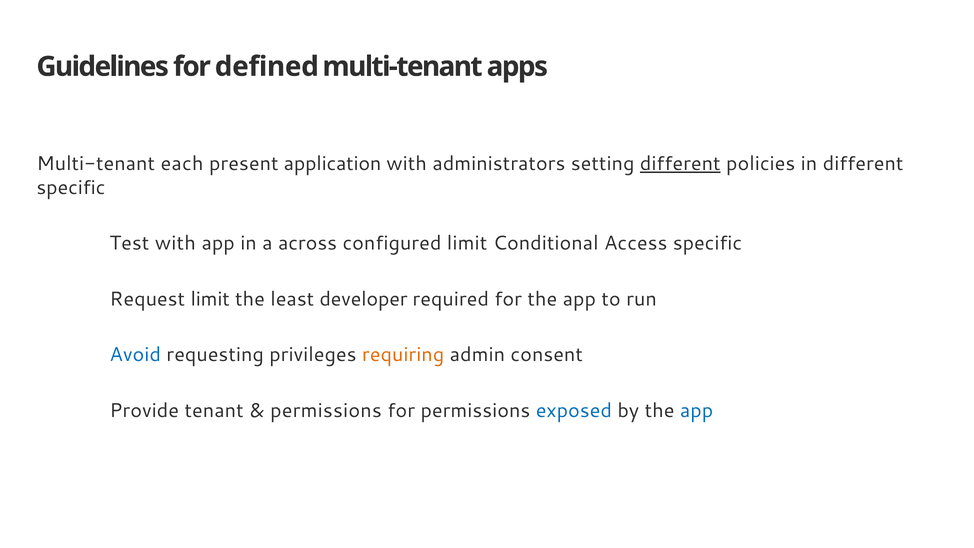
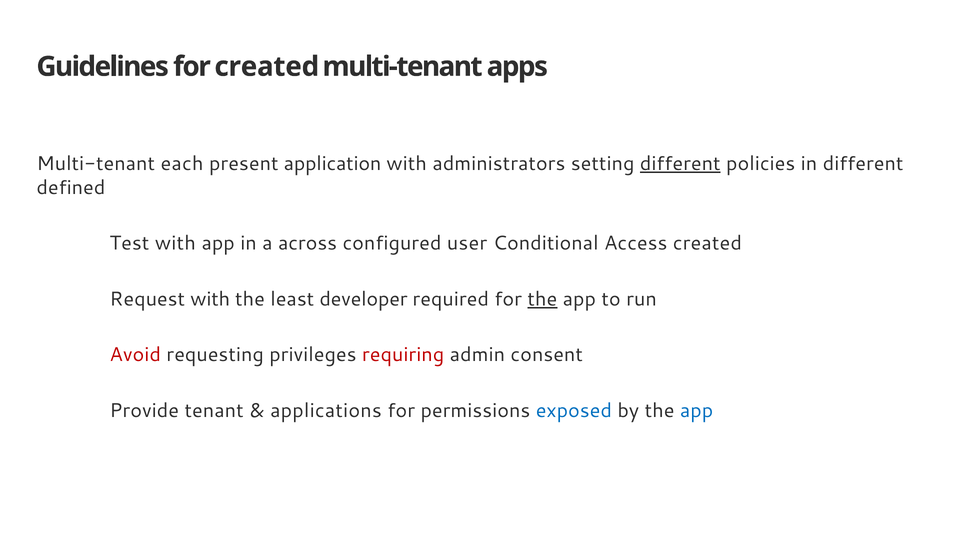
for defined: defined -> created (267, 67)
specific: specific -> defined (71, 188)
configured limit: limit -> user (467, 243)
Access specific: specific -> created (707, 243)
Request limit: limit -> with (210, 299)
the underline: none -> present (542, 299)
Avoid colour: blue -> red (135, 355)
requiring colour: orange -> red (403, 355)
permissions: permissions -> applications (326, 410)
